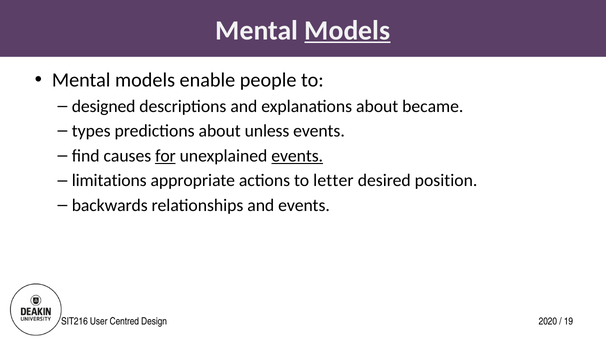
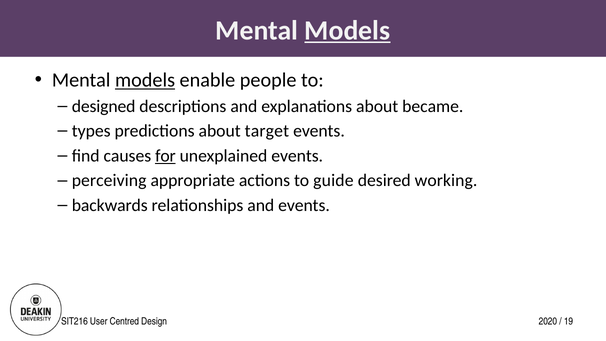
models underline: none -> present (145, 80)
unless: unless -> target (267, 131)
events underline: present -> none (297, 156)
limitations: limitations -> perceiving (109, 181)
letter: letter -> guide (333, 181)
position: position -> working (446, 181)
